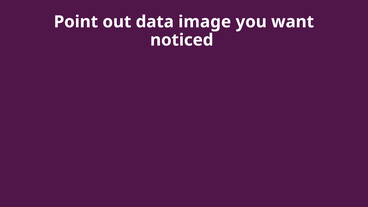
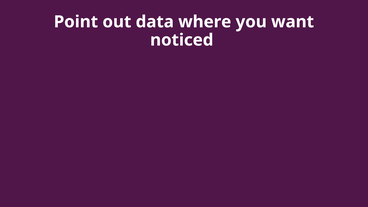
image: image -> where (205, 22)
